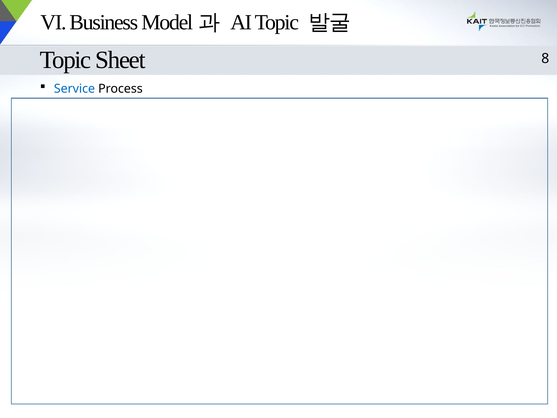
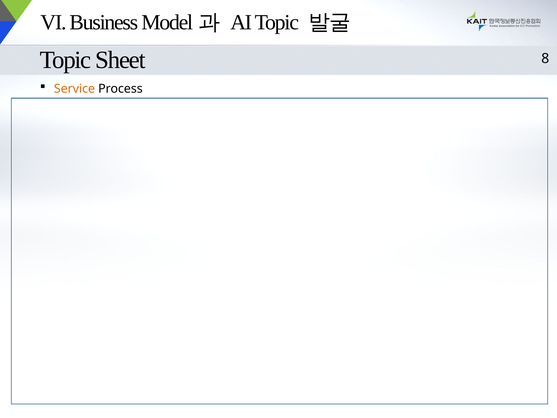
Service colour: blue -> orange (74, 89)
